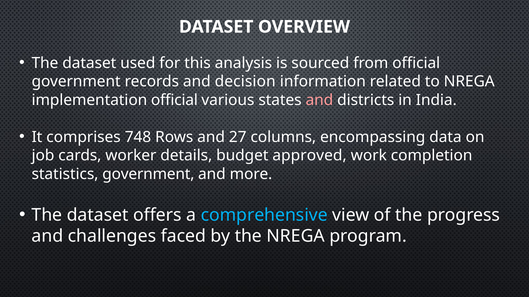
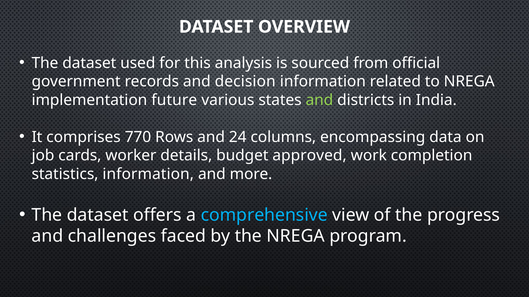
implementation official: official -> future (174, 100)
and colour: pink -> light green (319, 100)
748: 748 -> 770 (138, 137)
27: 27 -> 24 (238, 137)
statistics government: government -> information (148, 174)
